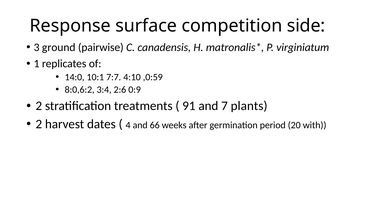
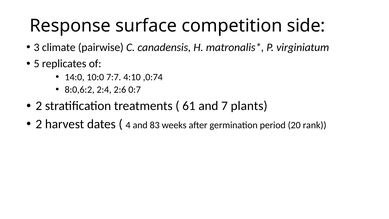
ground: ground -> climate (59, 47)
1: 1 -> 5 (37, 64)
10:1: 10:1 -> 10:0 (95, 77)
,0:59: ,0:59 -> ,0:74 (153, 77)
3:4: 3:4 -> 2:4 (104, 90)
0:9: 0:9 -> 0:7 (135, 90)
91: 91 -> 61 (189, 106)
66: 66 -> 83 (155, 125)
with: with -> rank (315, 125)
